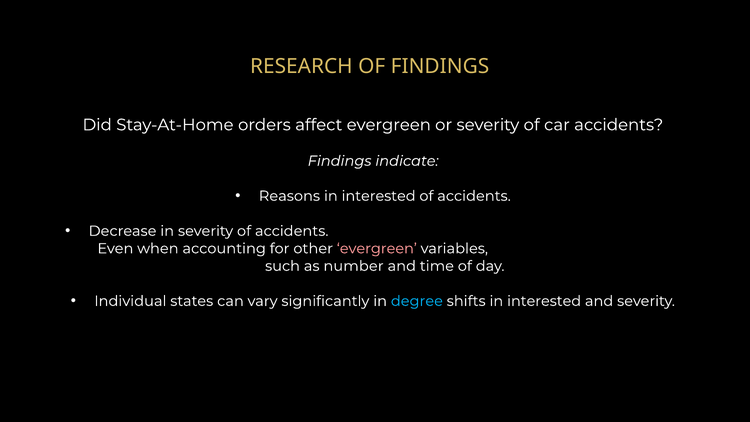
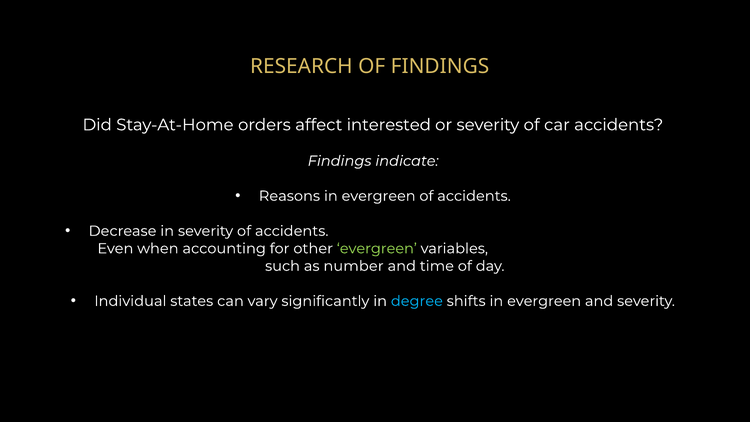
affect evergreen: evergreen -> interested (389, 125)
interested: interested -> evergreen (379, 196)
evergreen colour: pink -> light green (377, 248)
shifts in interested: interested -> evergreen (544, 301)
